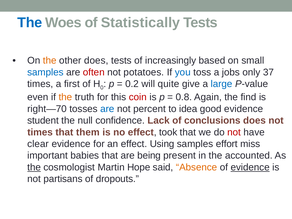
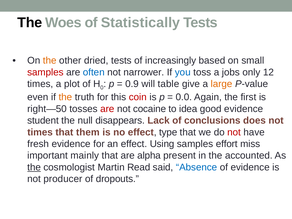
The colour: blue -> black (30, 23)
other does: does -> dried (96, 61)
samples colour: blue -> red (45, 72)
often colour: red -> blue (94, 72)
potatoes: potatoes -> narrower (144, 72)
37: 37 -> 12 (268, 72)
first: first -> plot (72, 84)
0.2: 0.2 -> 0.9 (132, 84)
quite: quite -> table (168, 84)
large colour: blue -> orange (222, 84)
0.8: 0.8 -> 0.0 (184, 97)
find: find -> first (249, 97)
right—70: right—70 -> right—50 (47, 109)
are colour: blue -> red (107, 109)
percent: percent -> cocaine (150, 109)
confidence: confidence -> disappears (120, 121)
took: took -> type (168, 132)
clear: clear -> fresh (38, 144)
babies: babies -> mainly (85, 156)
being: being -> alpha (149, 156)
Hope: Hope -> Read (139, 167)
Absence colour: orange -> blue (197, 167)
evidence underline: present -> none (250, 167)
partisans: partisans -> producer (63, 179)
